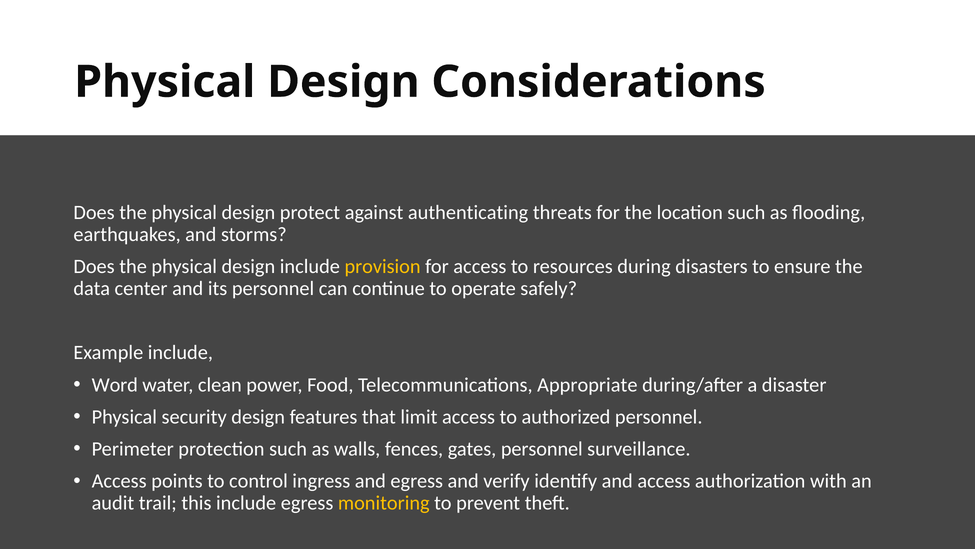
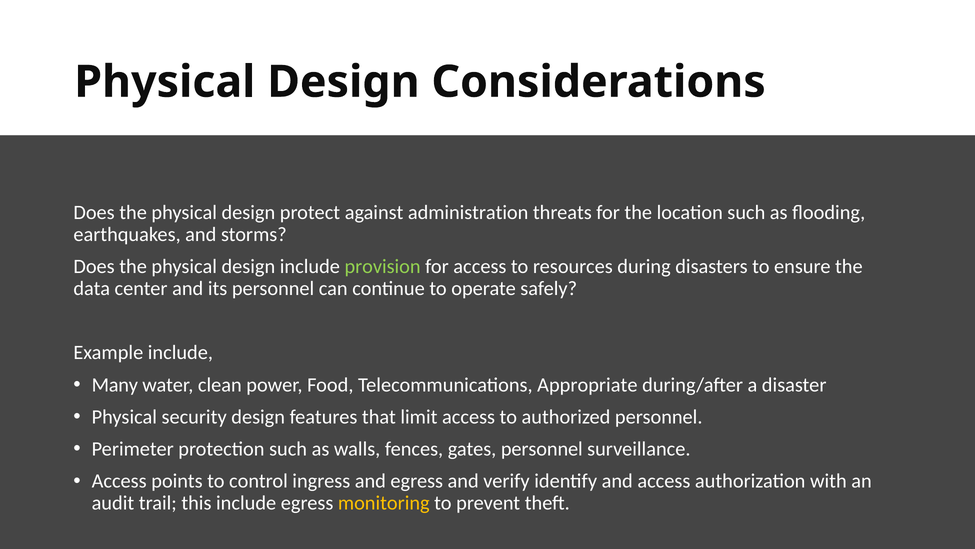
authenticating: authenticating -> administration (468, 212)
provision colour: yellow -> light green (383, 266)
Word: Word -> Many (115, 384)
